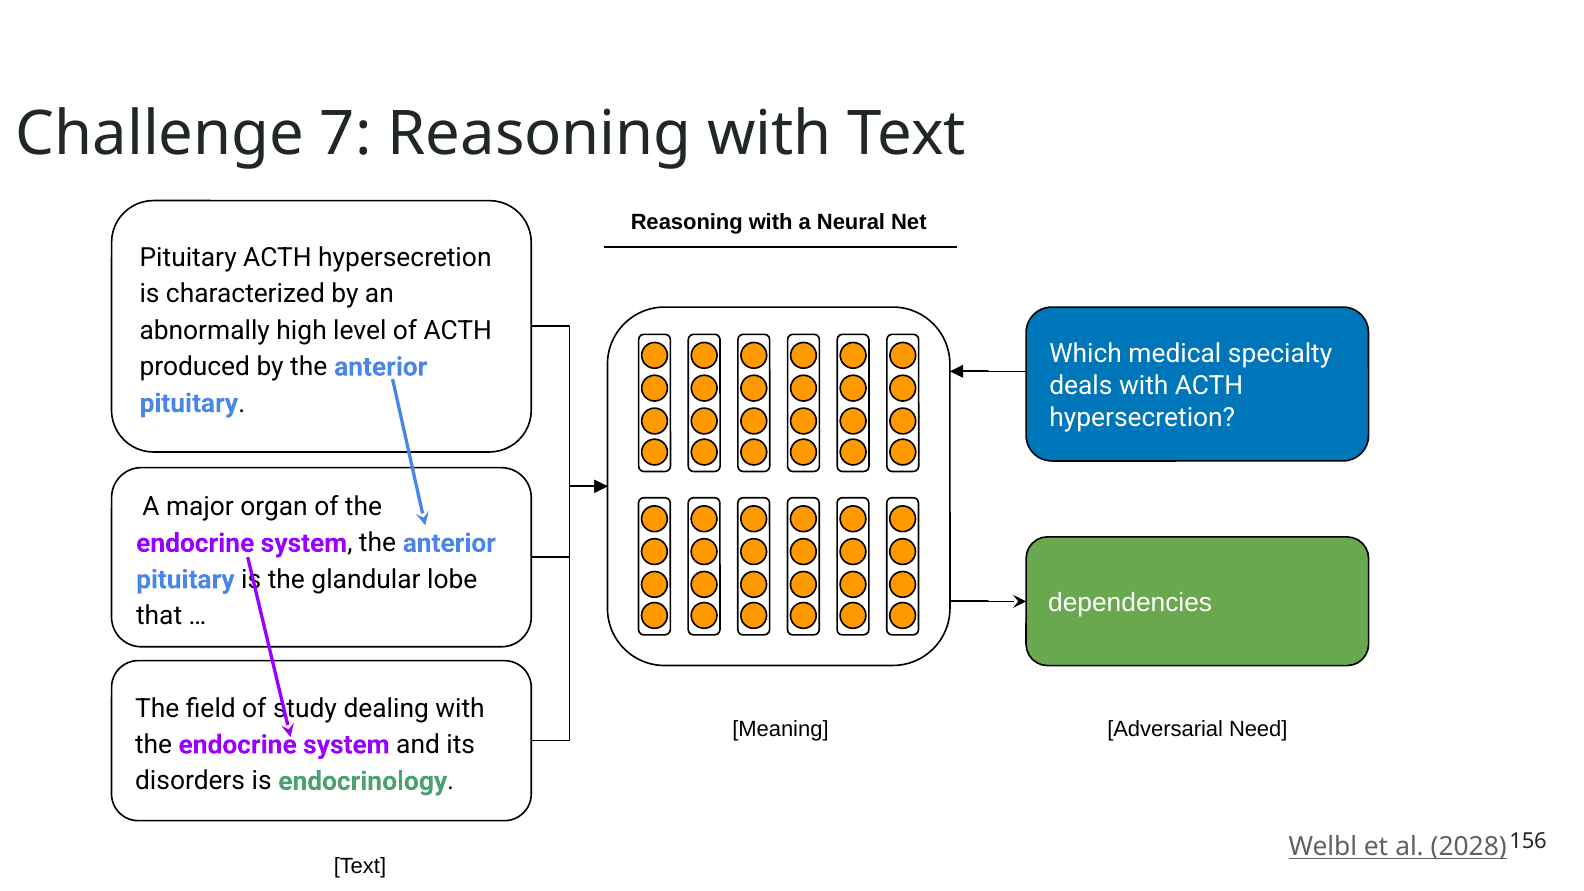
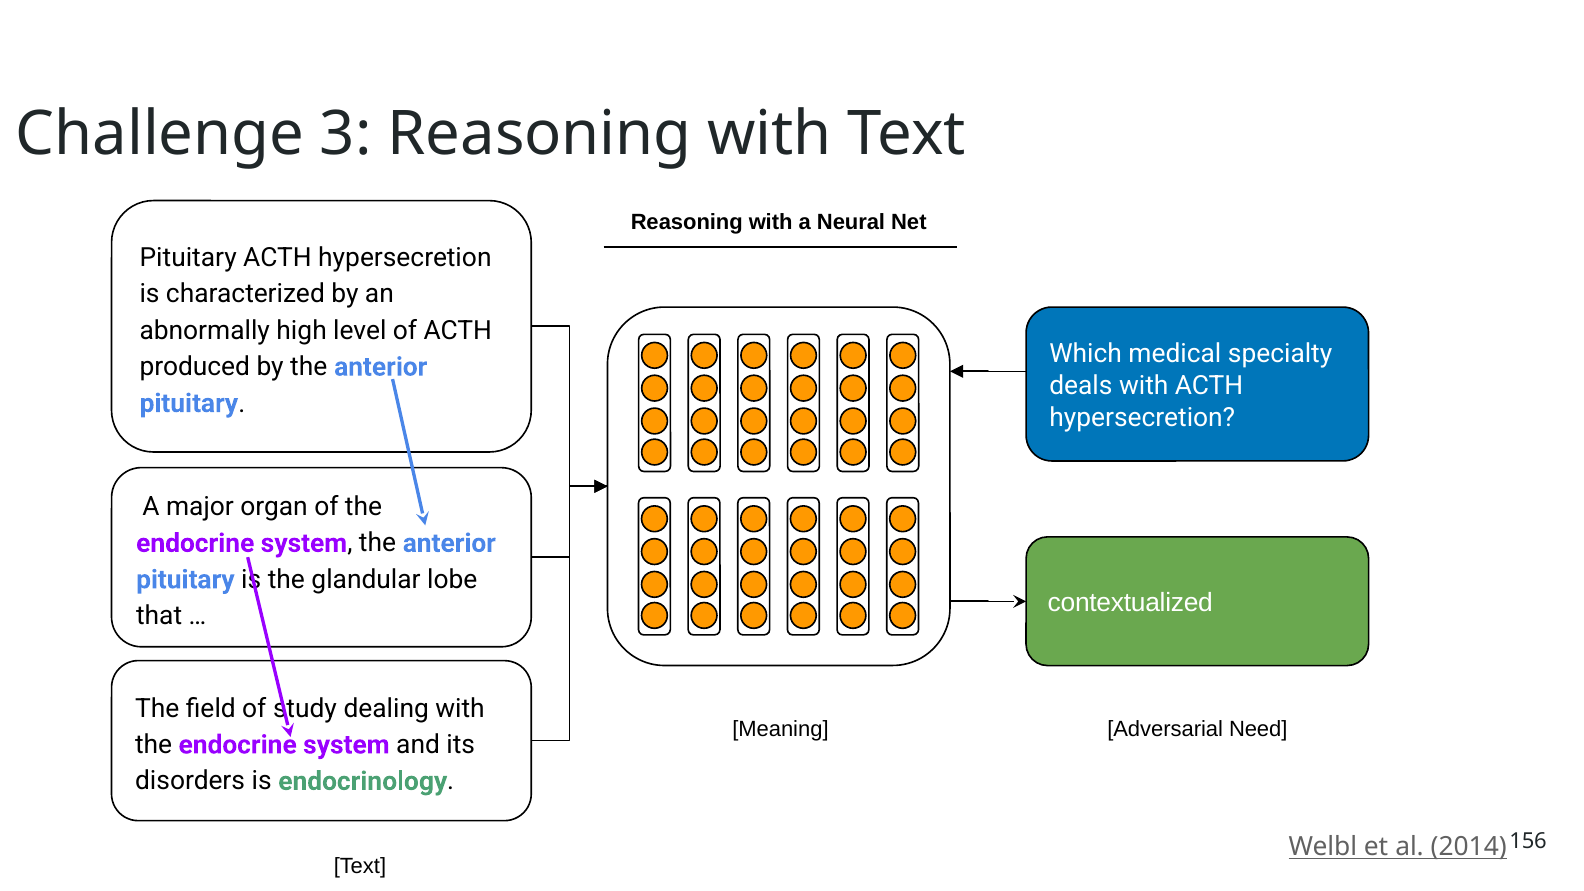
7: 7 -> 3 (346, 134)
dependencies: dependencies -> contextualized (1130, 603)
2028: 2028 -> 2014 (1469, 847)
